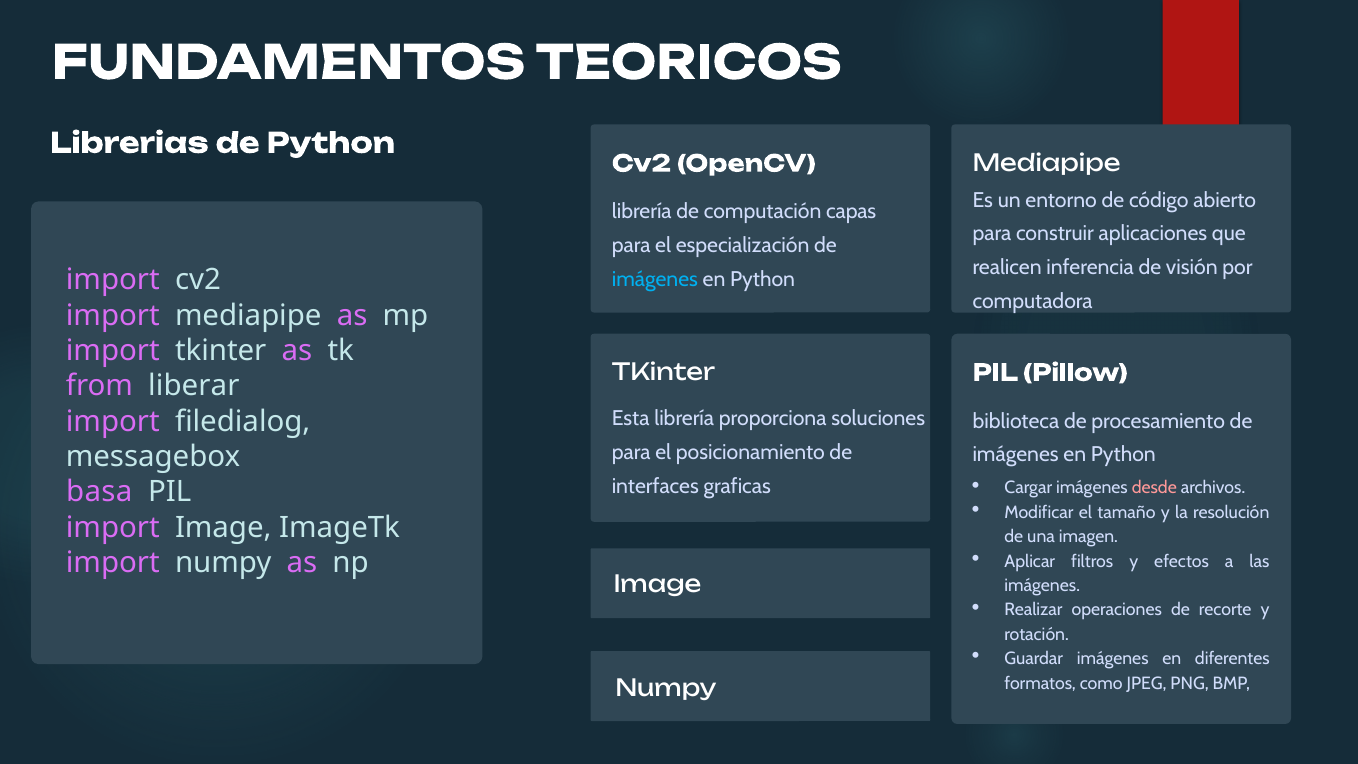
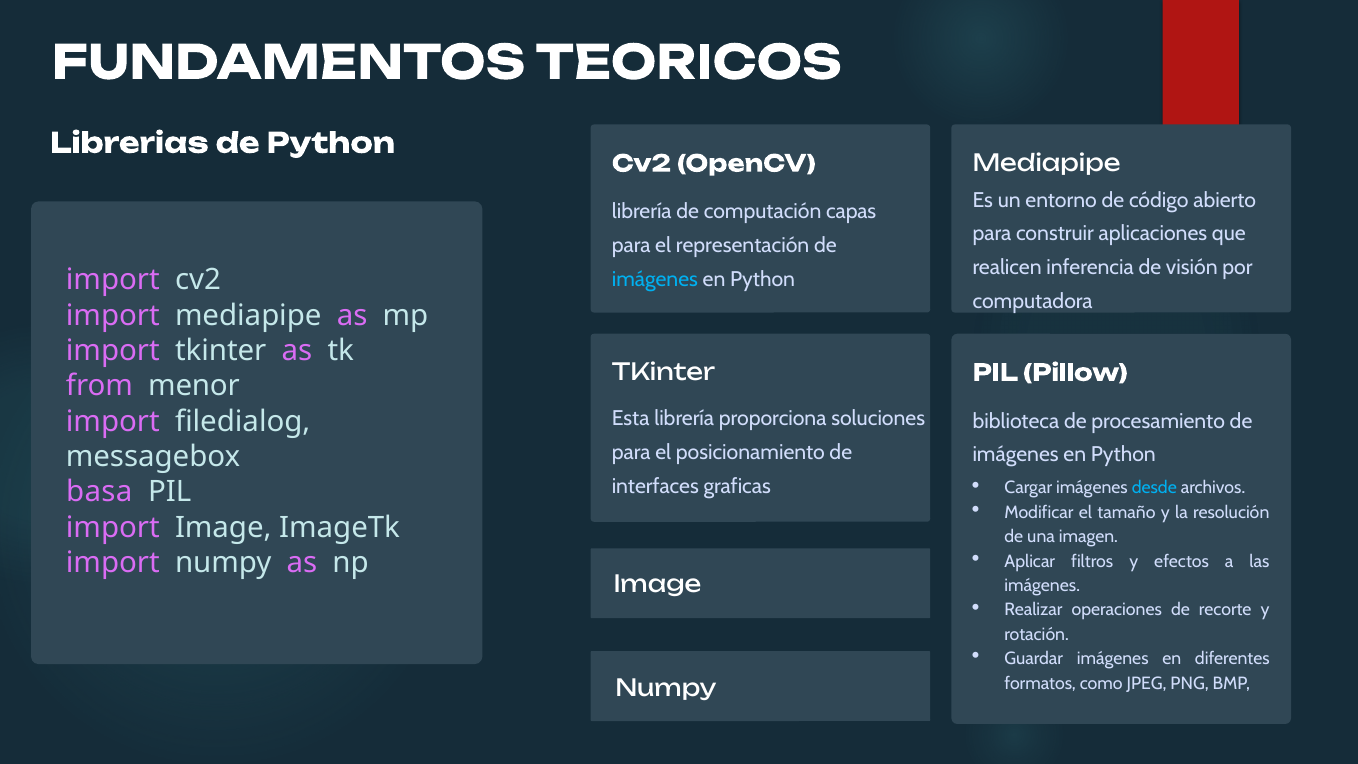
especialización: especialización -> representación (743, 245)
liberar: liberar -> menor (194, 386)
desde colour: pink -> light blue (1154, 488)
